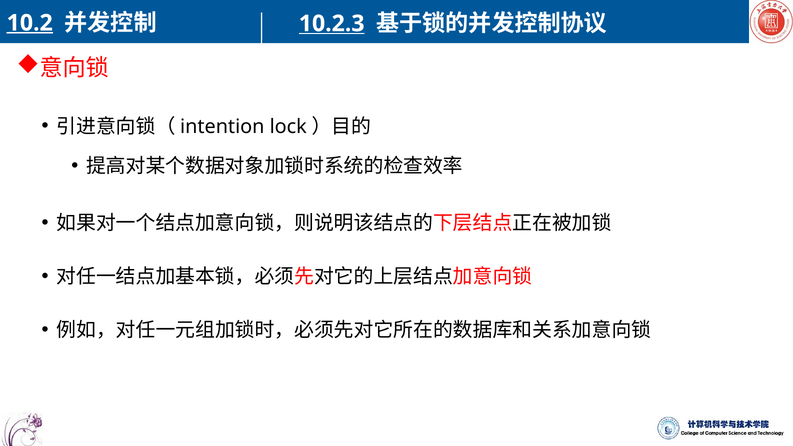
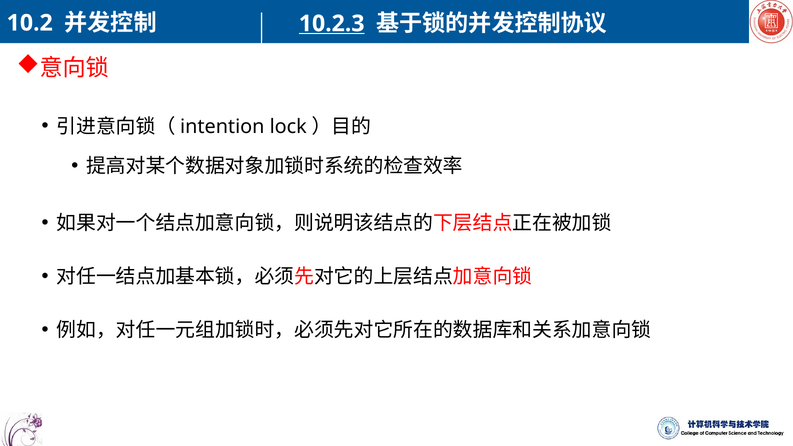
10.2 underline: present -> none (30, 23)
